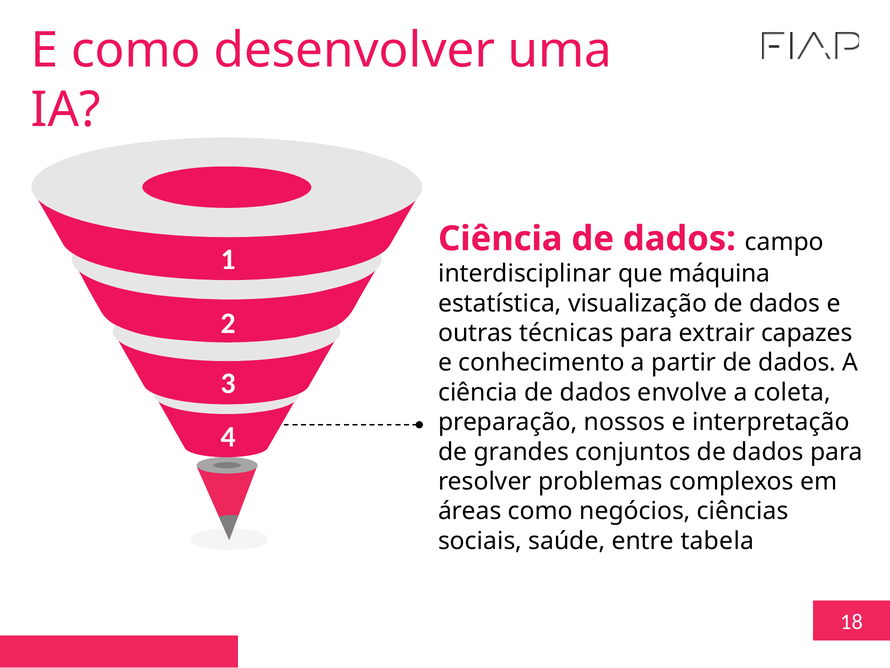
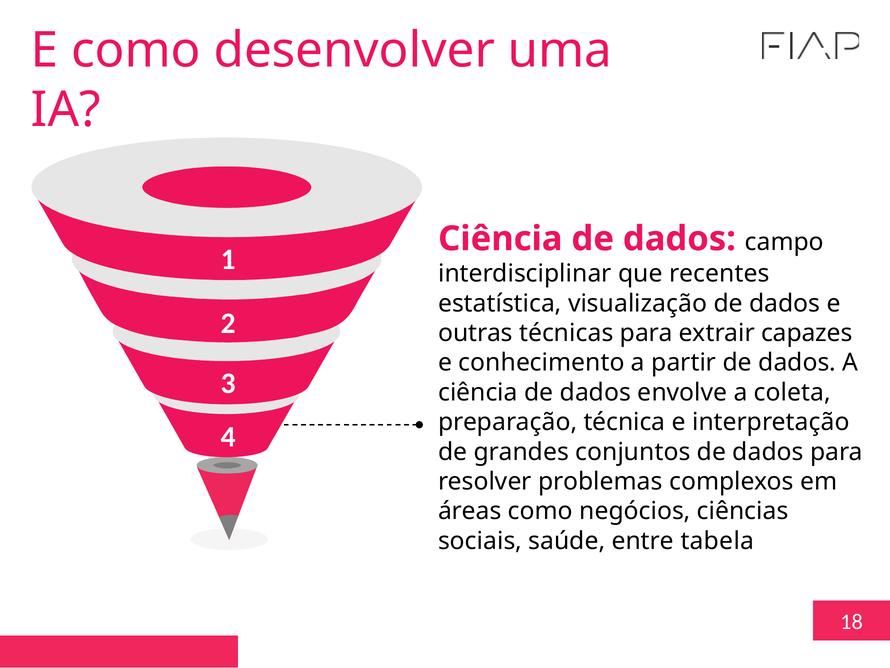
máquina: máquina -> recentes (719, 274)
nossos: nossos -> técnica (624, 422)
